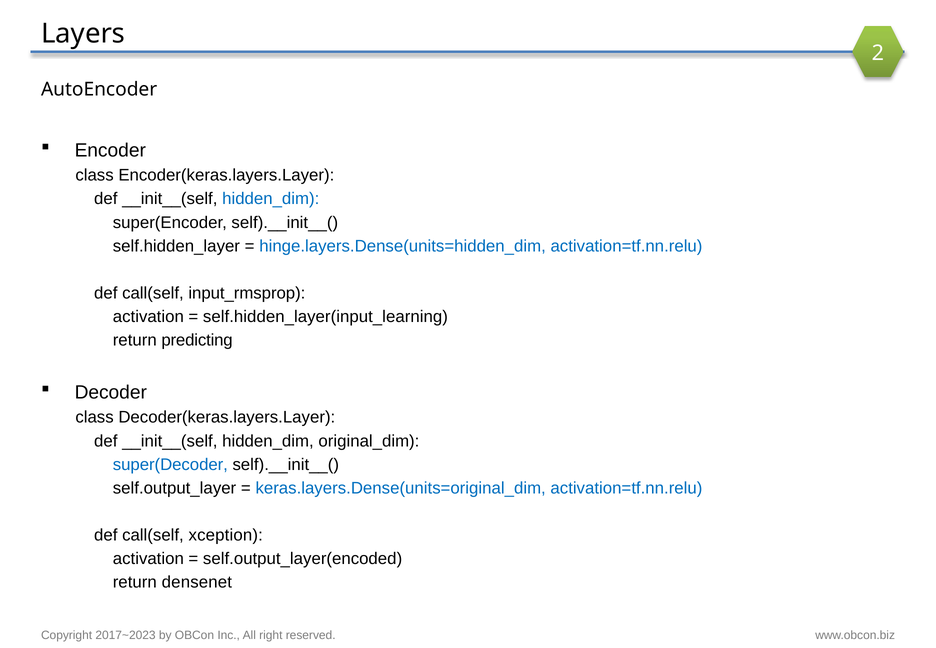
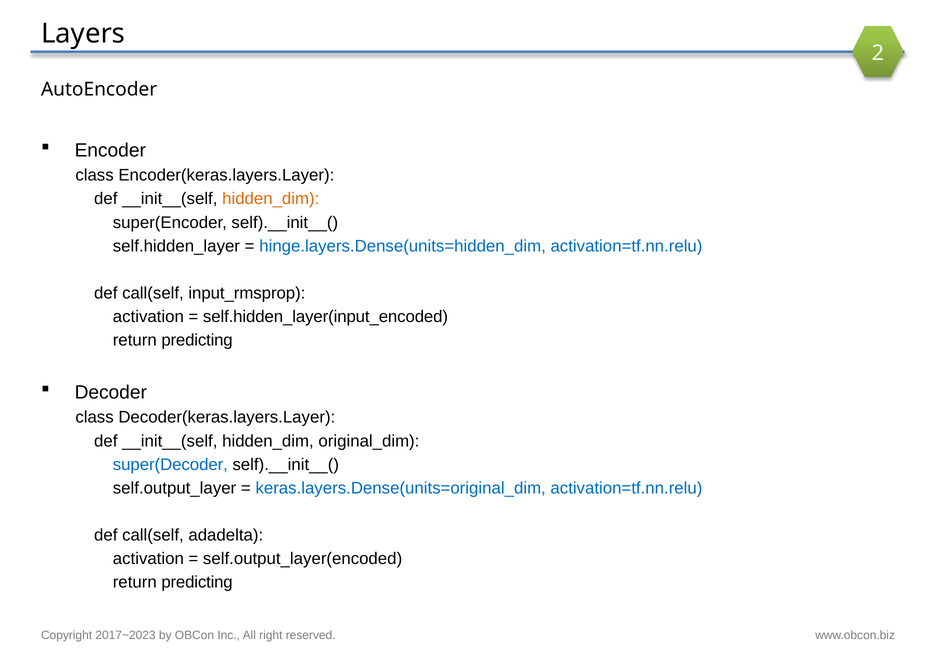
hidden_dim colour: blue -> orange (271, 199)
self.hidden_layer(input_learning: self.hidden_layer(input_learning -> self.hidden_layer(input_encoded (326, 317)
xception: xception -> adadelta (226, 535)
densenet: densenet -> predicting (197, 582)
